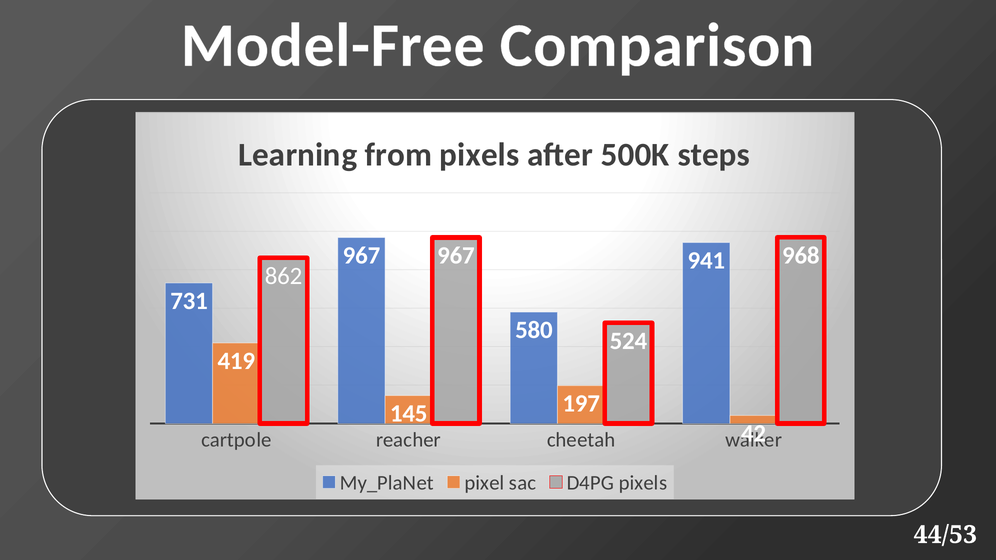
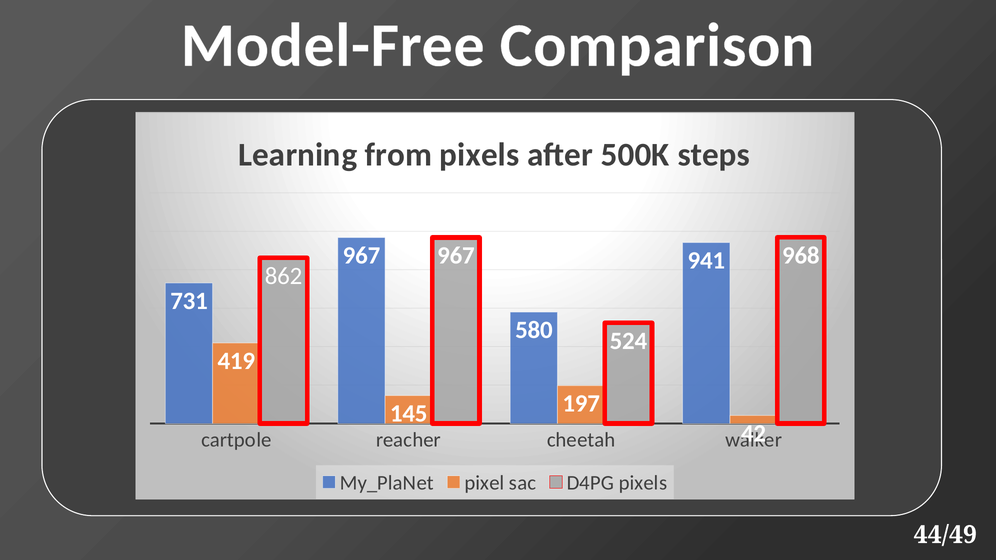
44/53: 44/53 -> 44/49 (945, 535)
